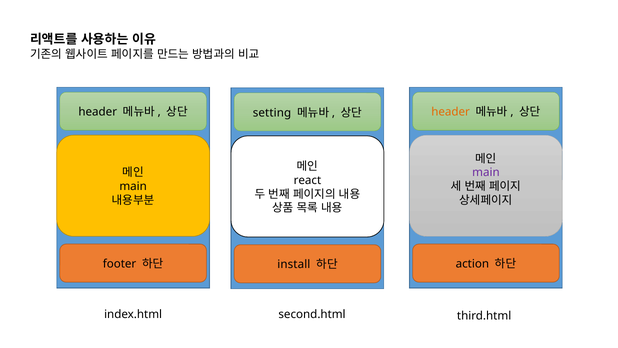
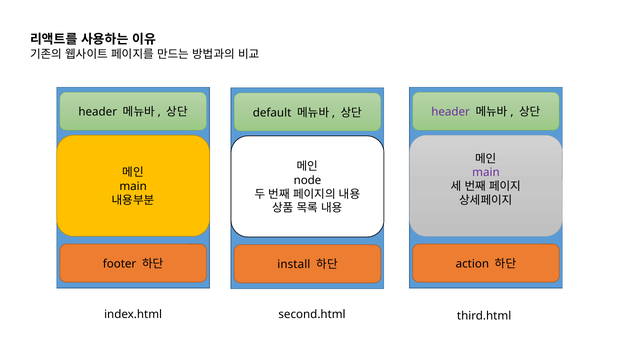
header colour: orange -> purple (451, 112)
setting: setting -> default (272, 113)
react: react -> node (307, 180)
